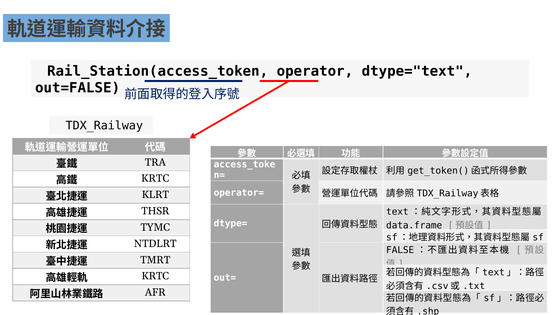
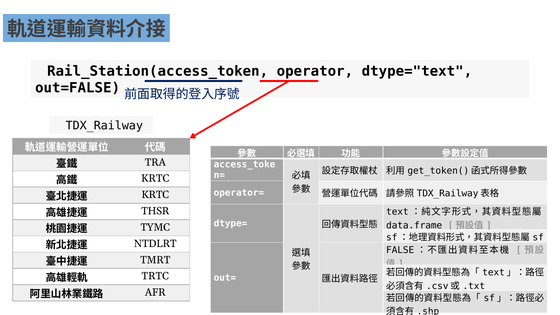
KLRT: KLRT -> KRTC (155, 195)
KRTC: KRTC -> TRTC (155, 276)
